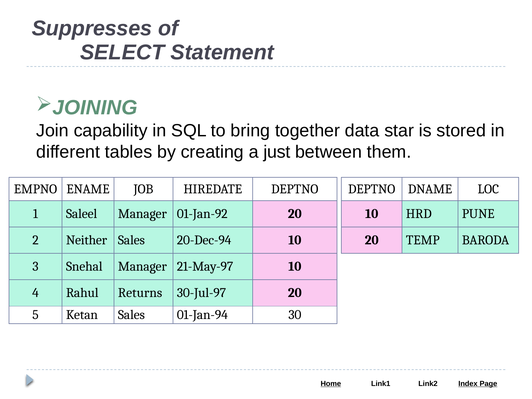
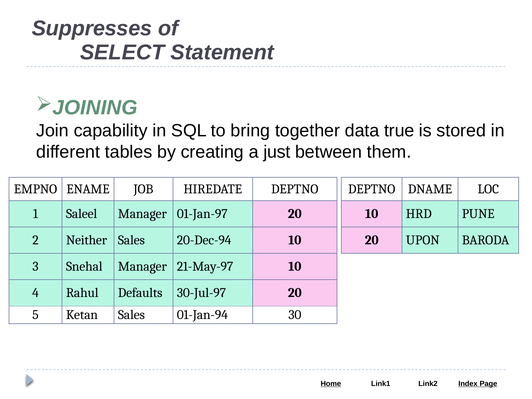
star: star -> true (399, 131)
01-Jan-92: 01-Jan-92 -> 01-Jan-97 (202, 214)
TEMP: TEMP -> UPON (423, 240)
Returns: Returns -> Defaults (140, 293)
